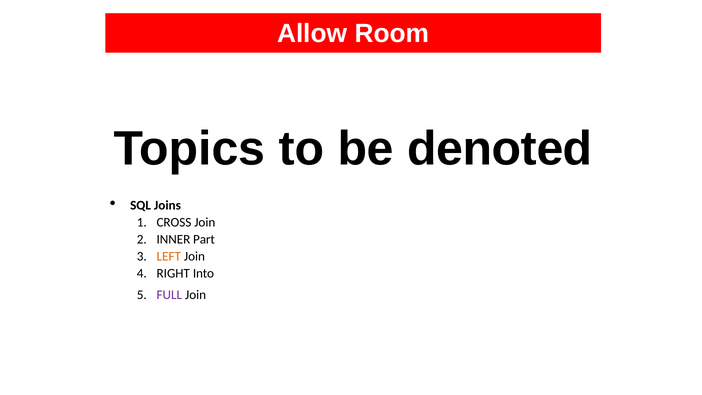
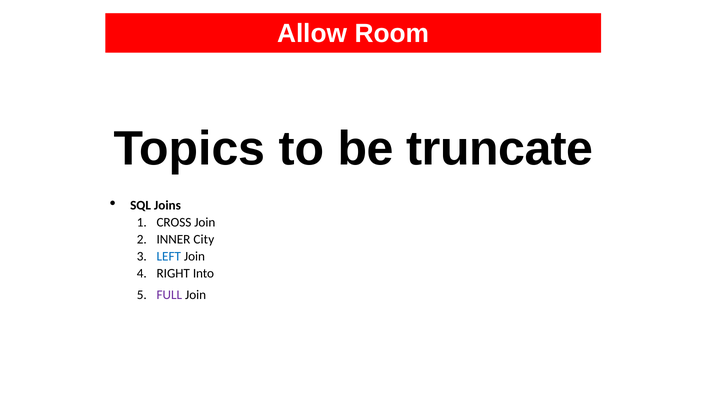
denoted: denoted -> truncate (500, 149)
Part: Part -> City (204, 239)
LEFT colour: orange -> blue (169, 256)
